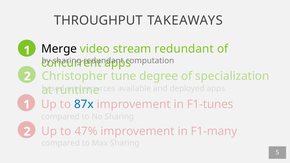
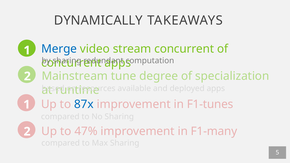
THROUGHPUT: THROUGHPUT -> DYNAMICALLY (98, 20)
Merge colour: black -> blue (59, 49)
stream redundant: redundant -> concurrent (184, 49)
Christopher: Christopher -> Mainstream (75, 76)
